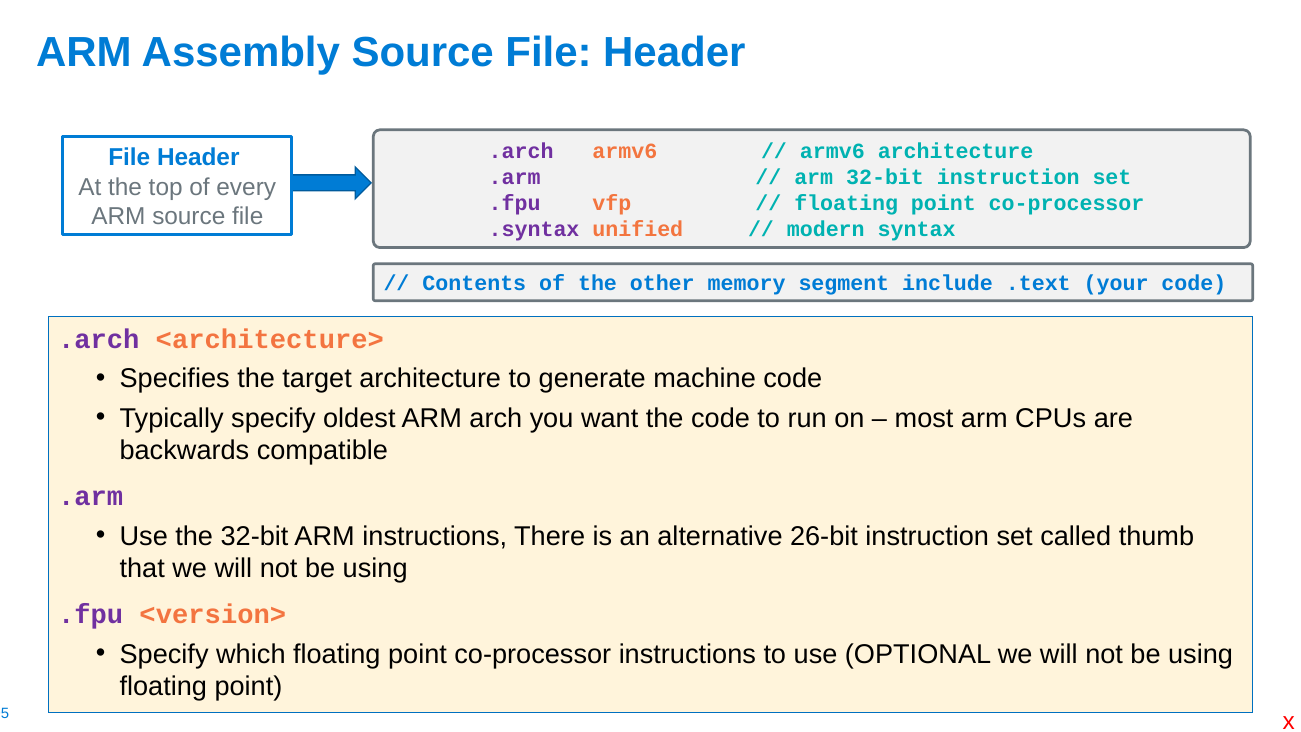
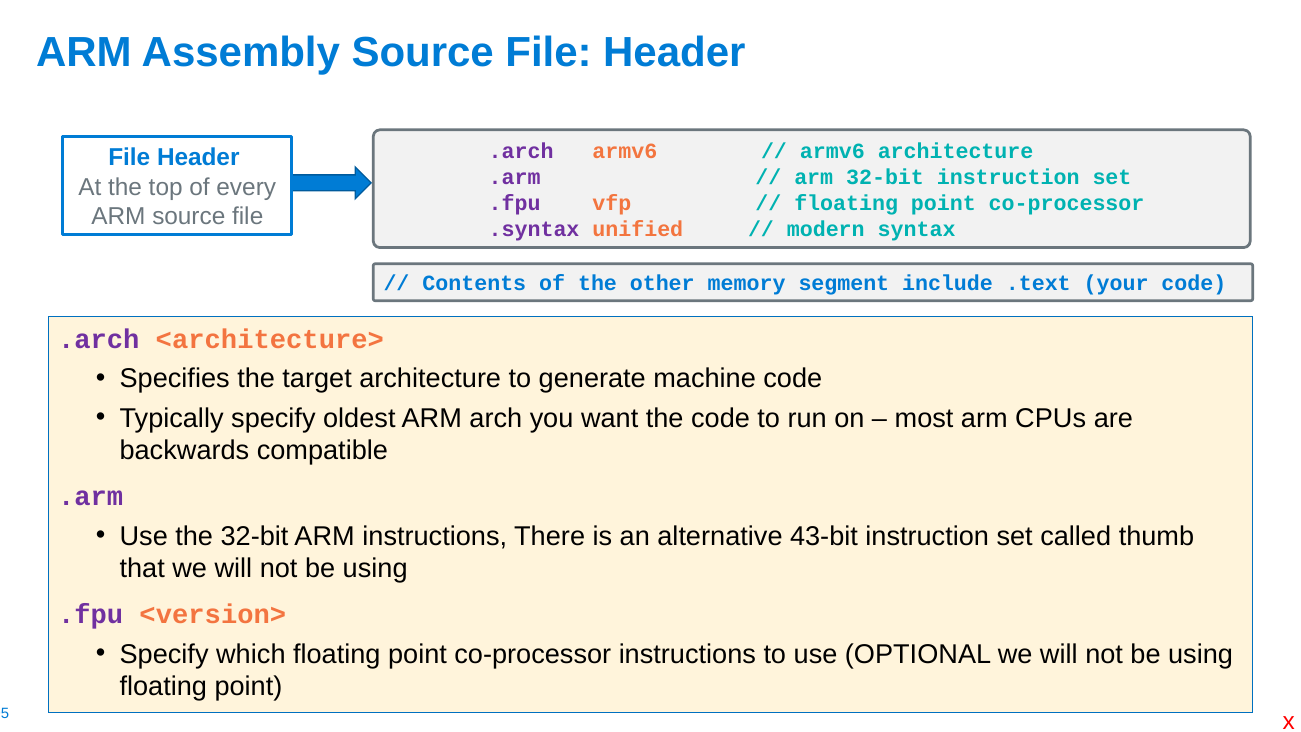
26-bit: 26-bit -> 43-bit (824, 536)
